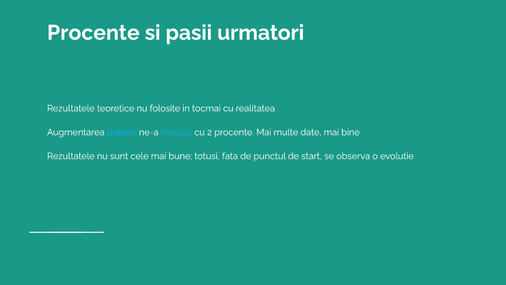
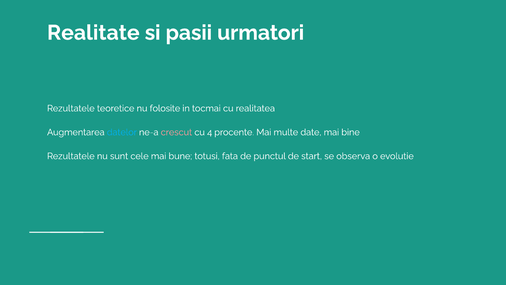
Procente: Procente -> Realitate (93, 33)
crescut colour: light blue -> pink (176, 132)
2: 2 -> 4 (210, 132)
